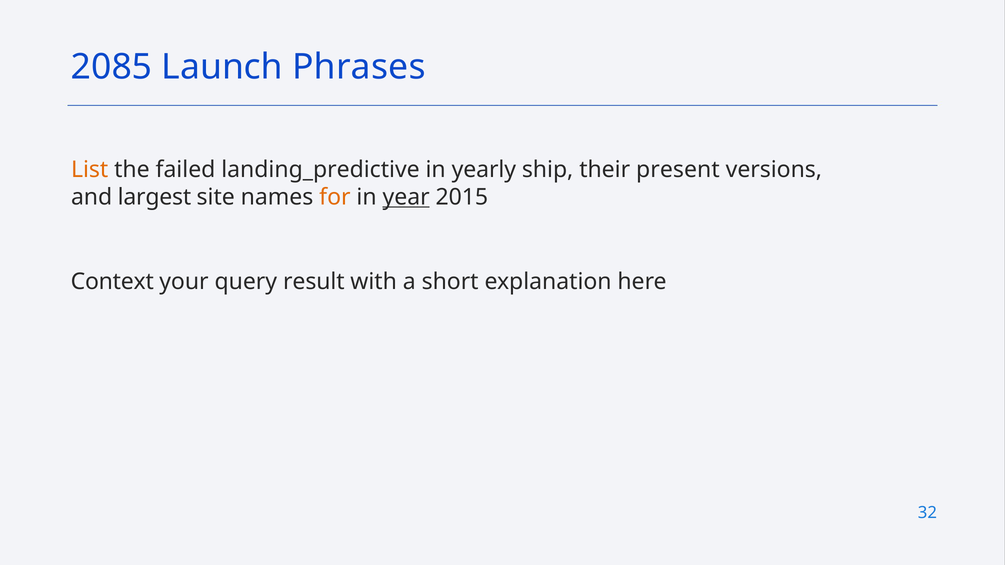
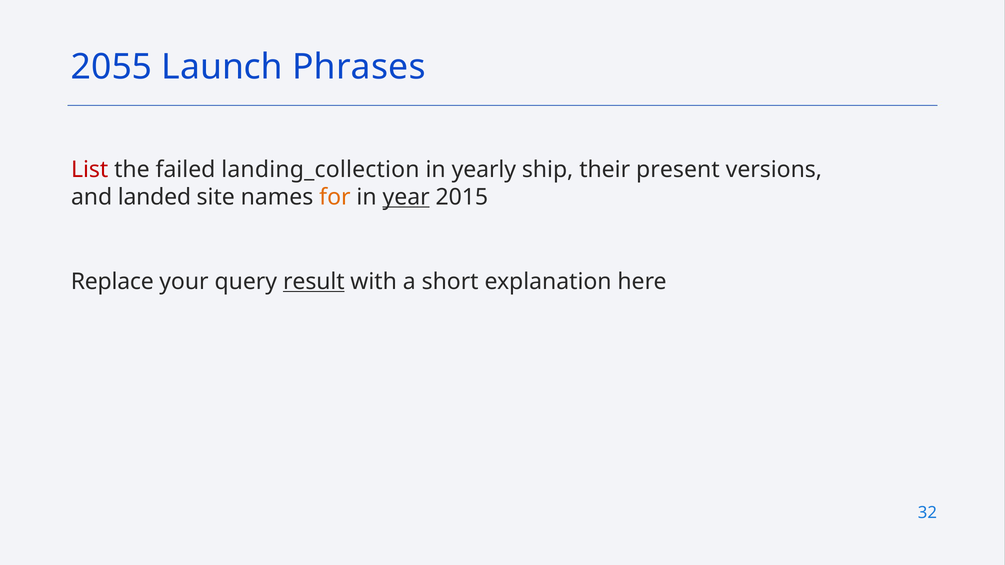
2085: 2085 -> 2055 (112, 67)
List colour: orange -> red (90, 170)
landing_predictive: landing_predictive -> landing_collection (320, 170)
largest: largest -> landed (154, 197)
Context: Context -> Replace (112, 282)
result underline: none -> present (314, 282)
